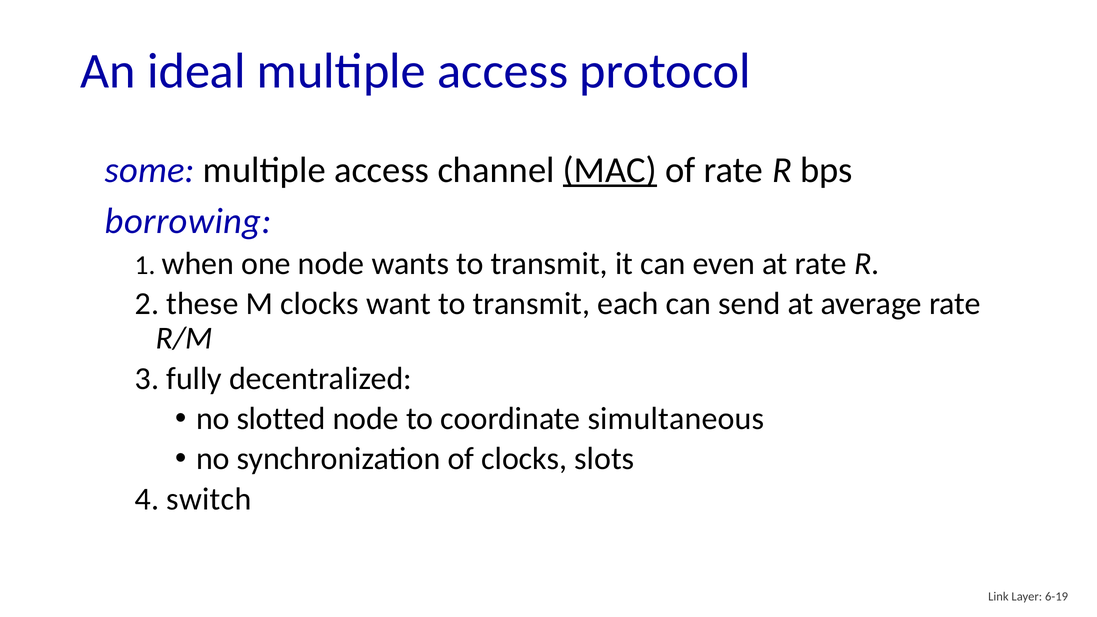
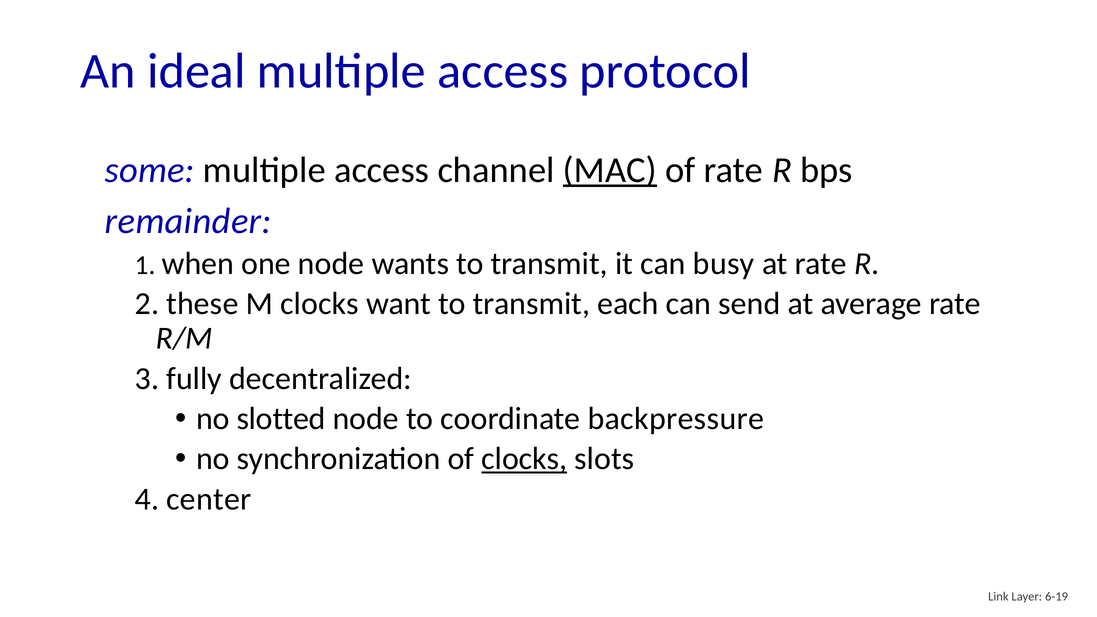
borrowing: borrowing -> remainder (188, 221)
even: even -> busy (724, 264)
simultaneous: simultaneous -> backpressure (676, 419)
clocks underline: none -> present (524, 459)
switch: switch -> center (209, 499)
